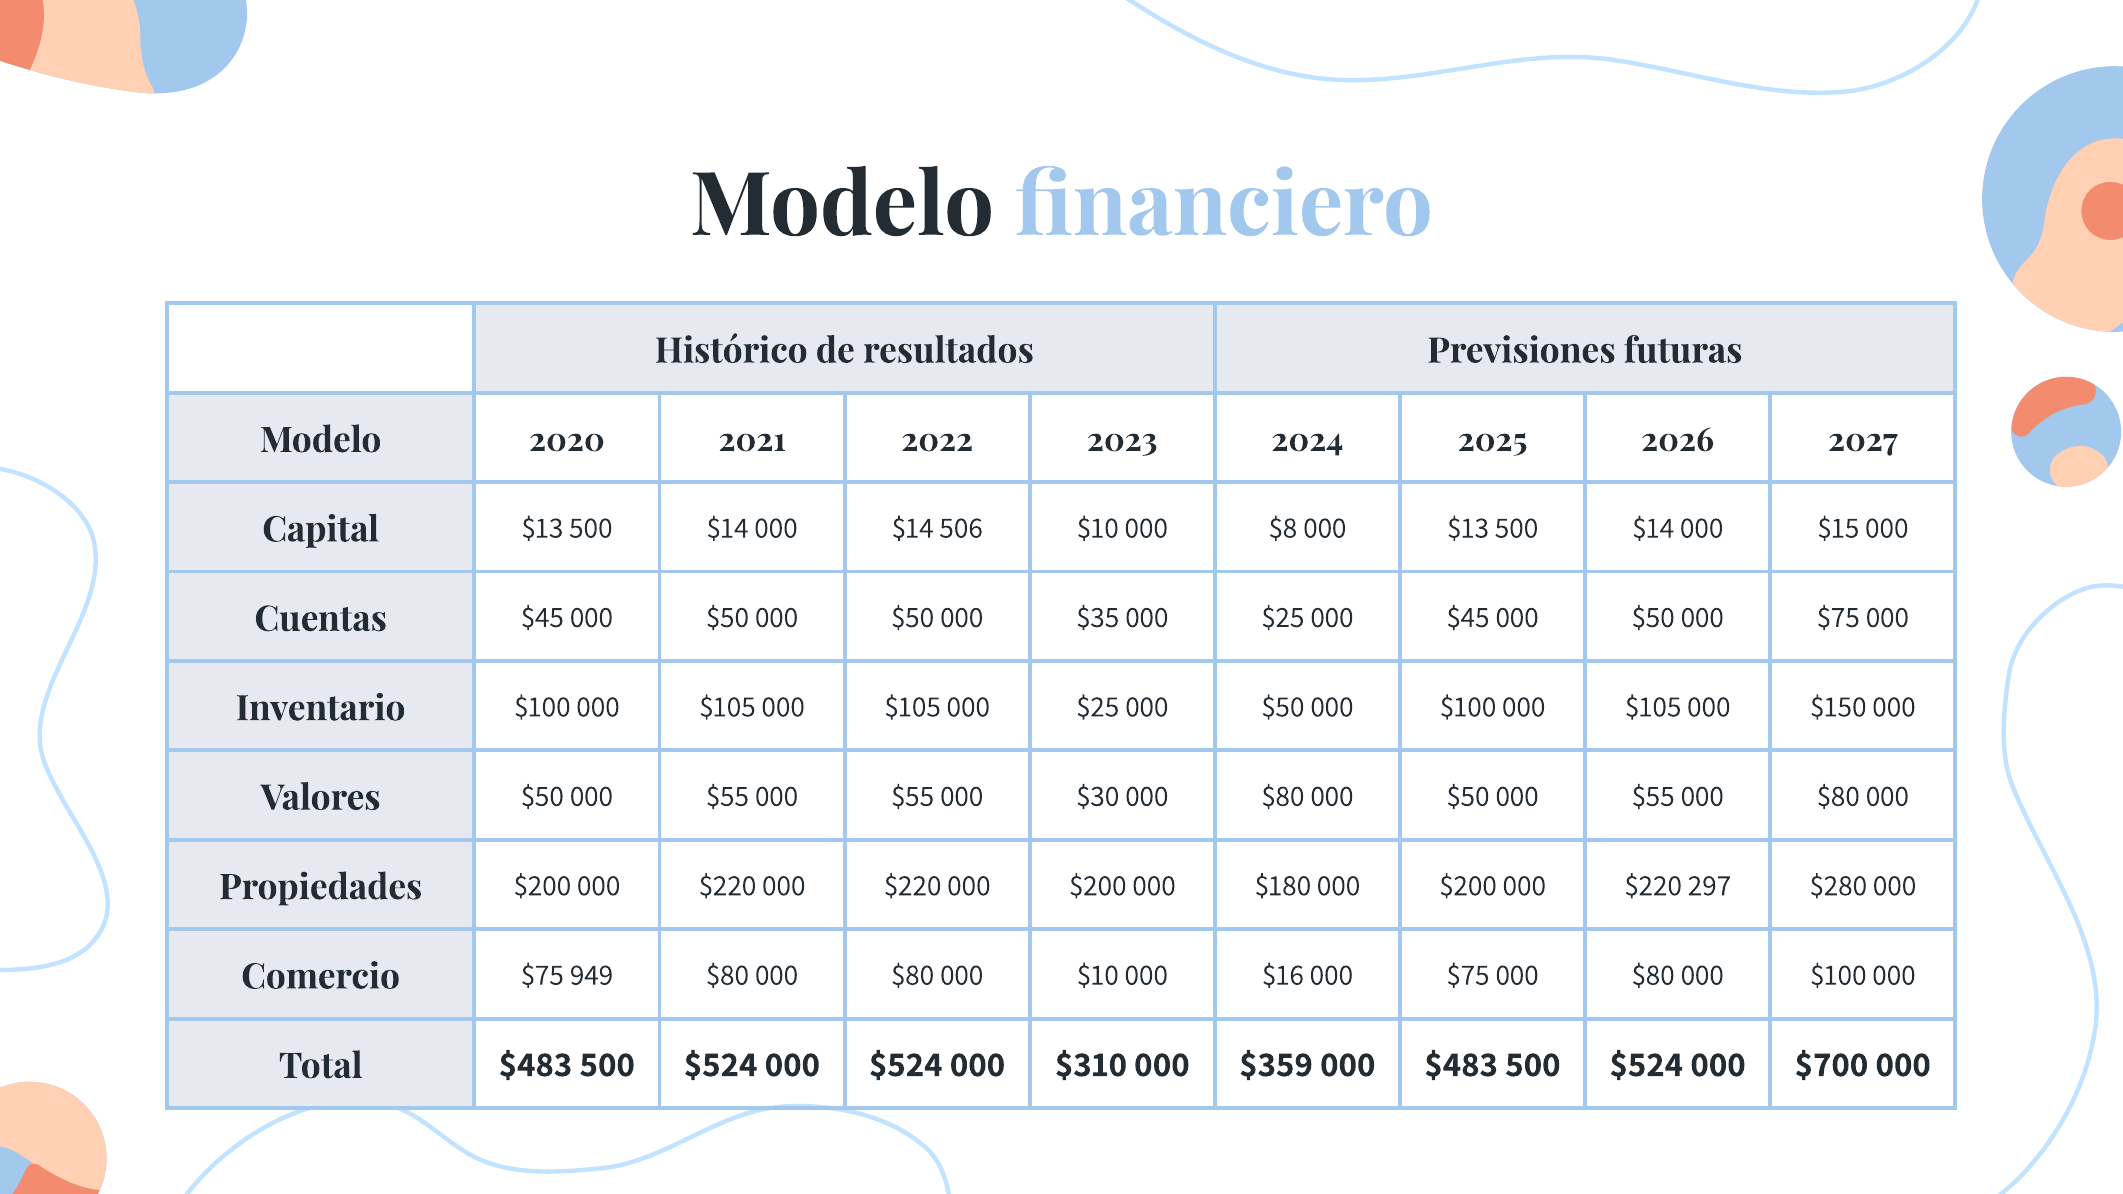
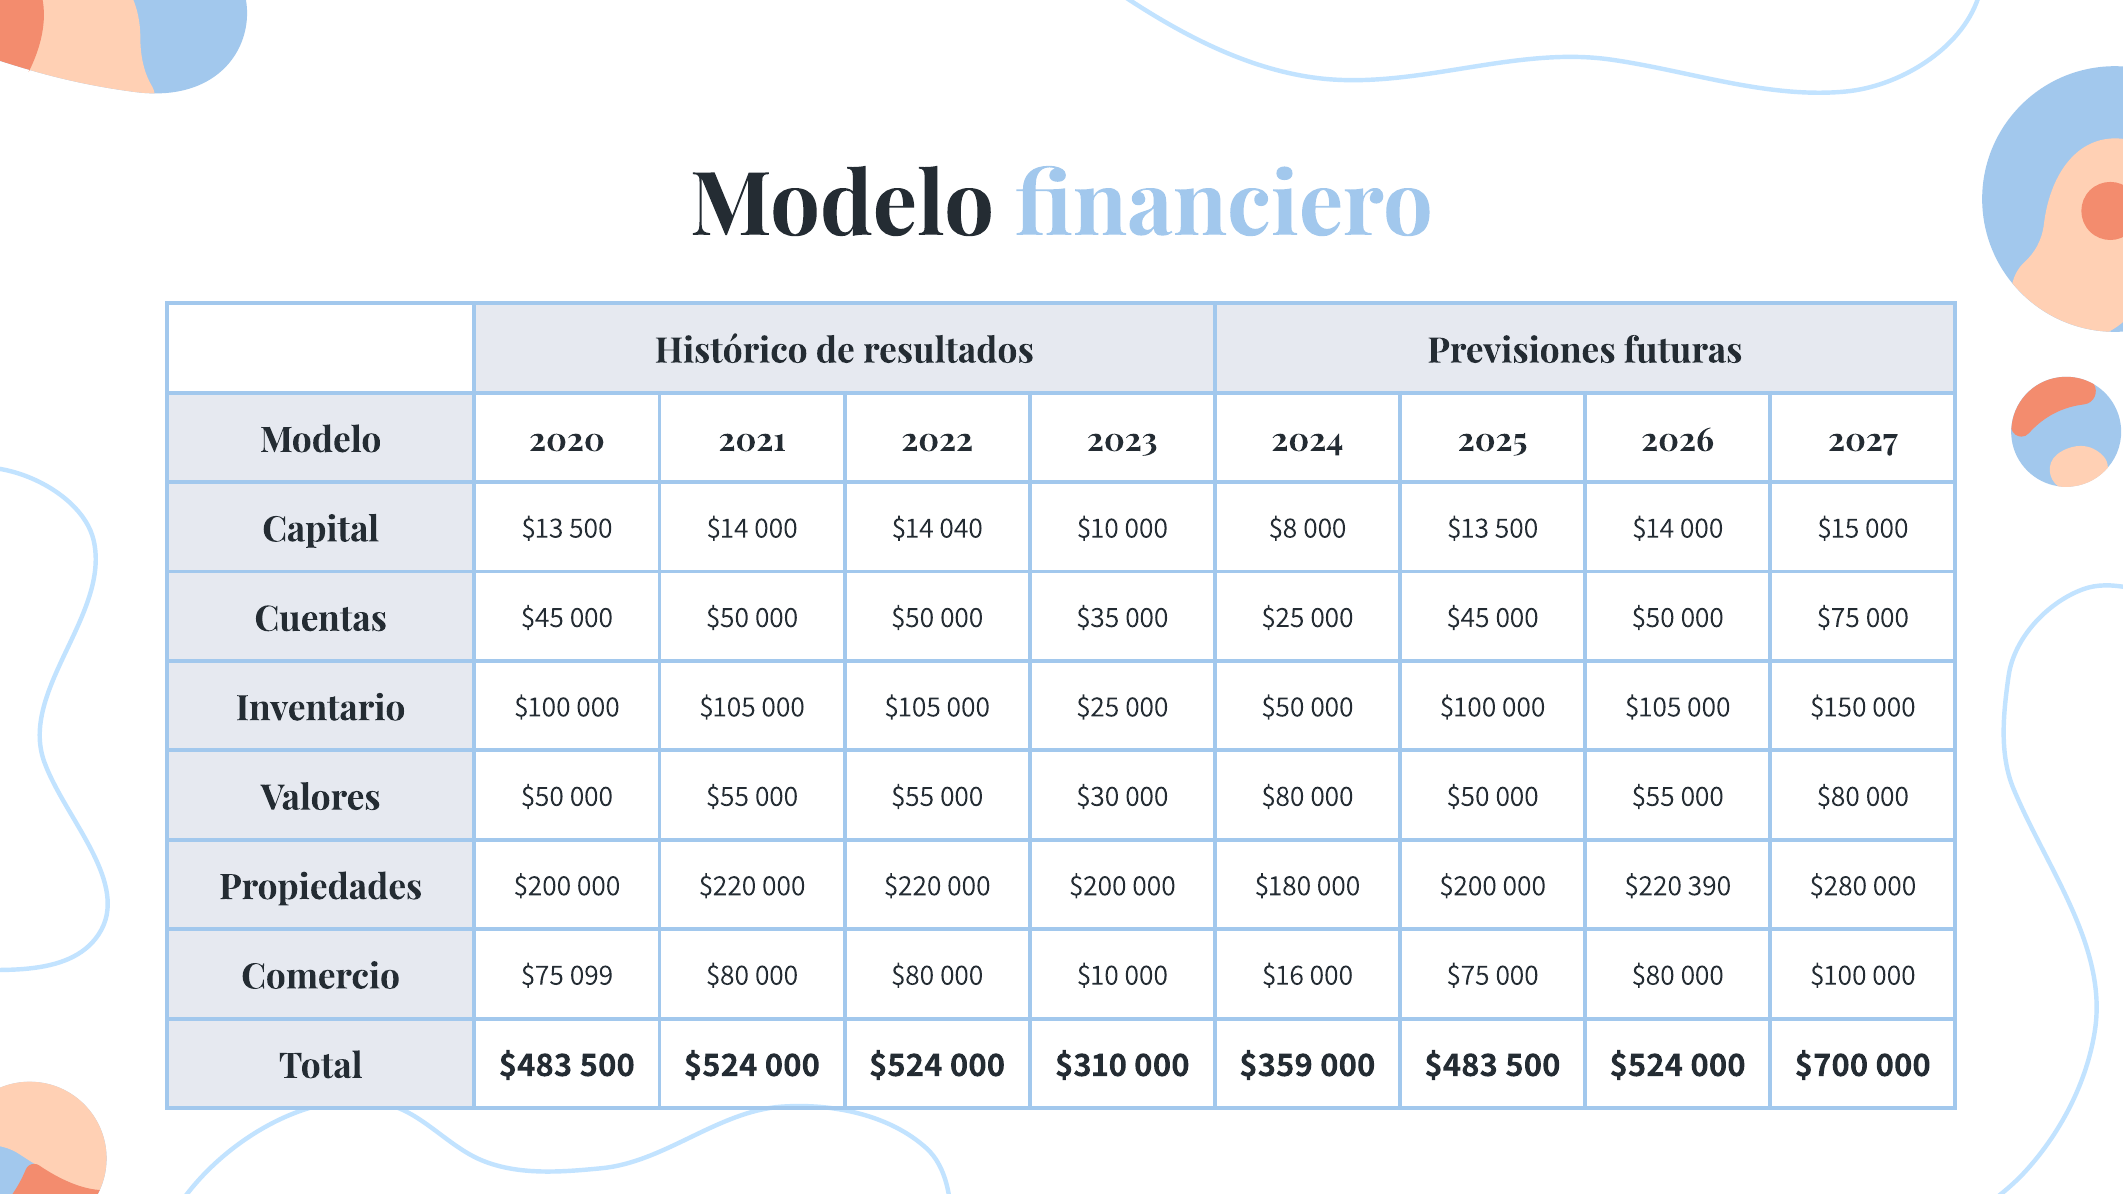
506: 506 -> 040 (961, 528)
297: 297 -> 390 (1709, 886)
949: 949 -> 099 (591, 975)
